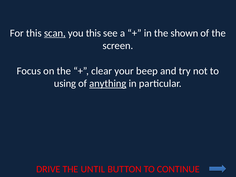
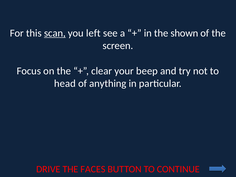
you this: this -> left (93, 33)
using: using -> head (65, 83)
anything underline: present -> none (108, 83)
UNTIL: UNTIL -> FACES (93, 169)
